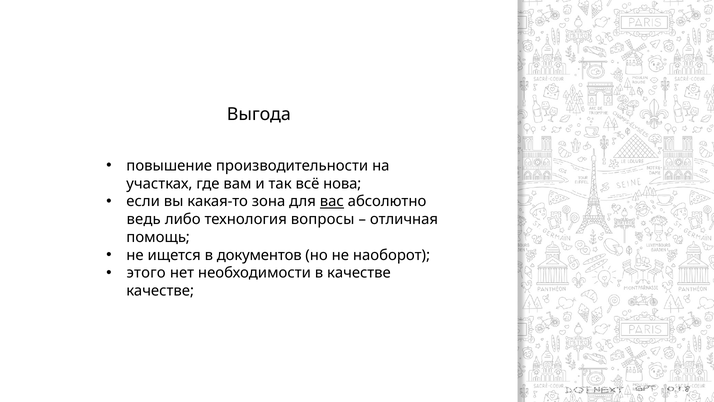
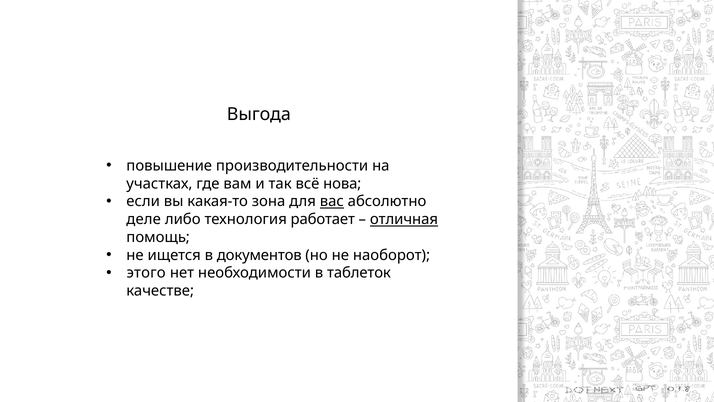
ведь: ведь -> деле (144, 219)
вопросы: вопросы -> работает (323, 219)
отличная underline: none -> present (404, 219)
в качестве: качестве -> таблеток (359, 273)
